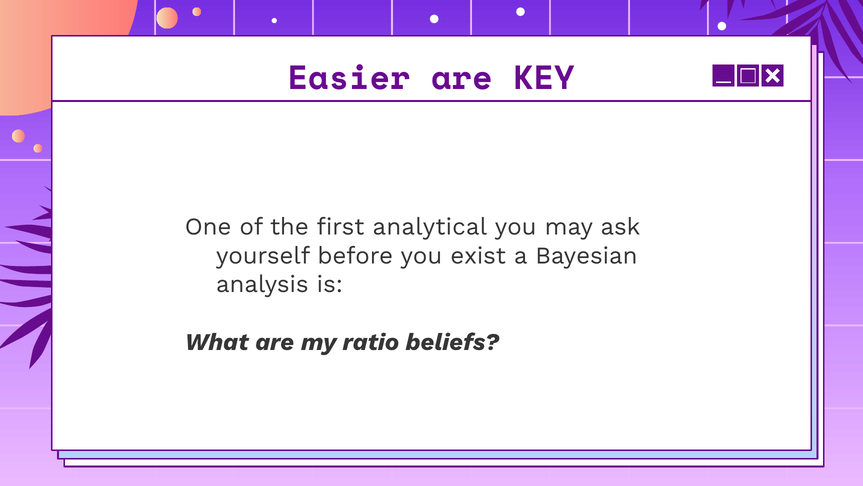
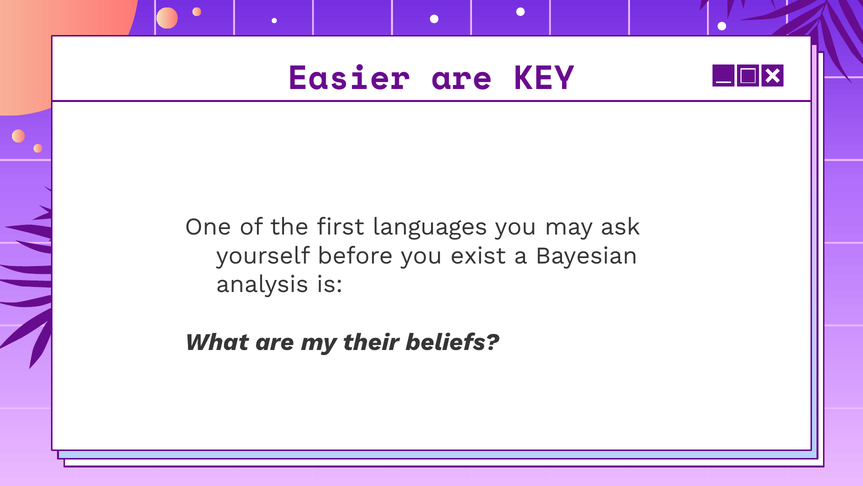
analytical: analytical -> languages (430, 227)
ratio: ratio -> their (371, 342)
